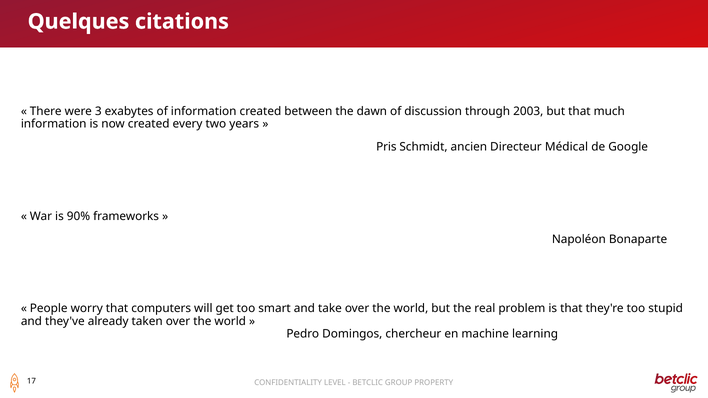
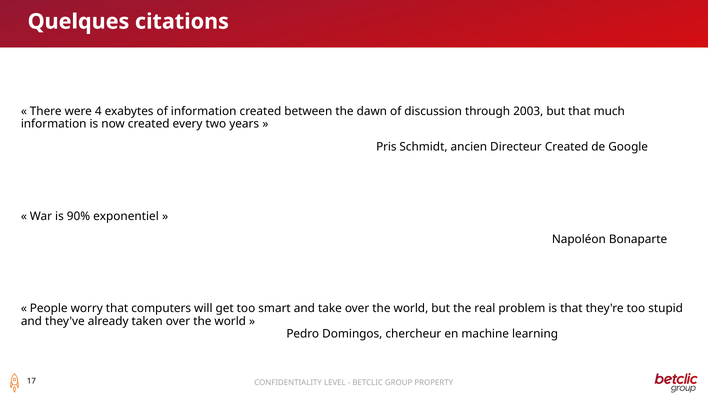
3: 3 -> 4 (98, 111)
Directeur Médical: Médical -> Created (567, 147)
frameworks: frameworks -> exponentiel (126, 216)
